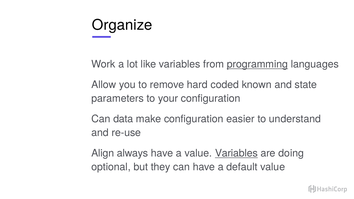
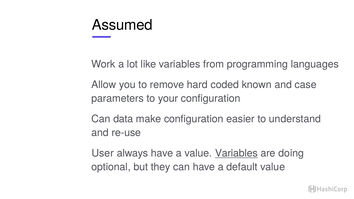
Organize: Organize -> Assumed (122, 25)
programming underline: present -> none (257, 64)
state: state -> case (306, 85)
Align: Align -> User (103, 153)
